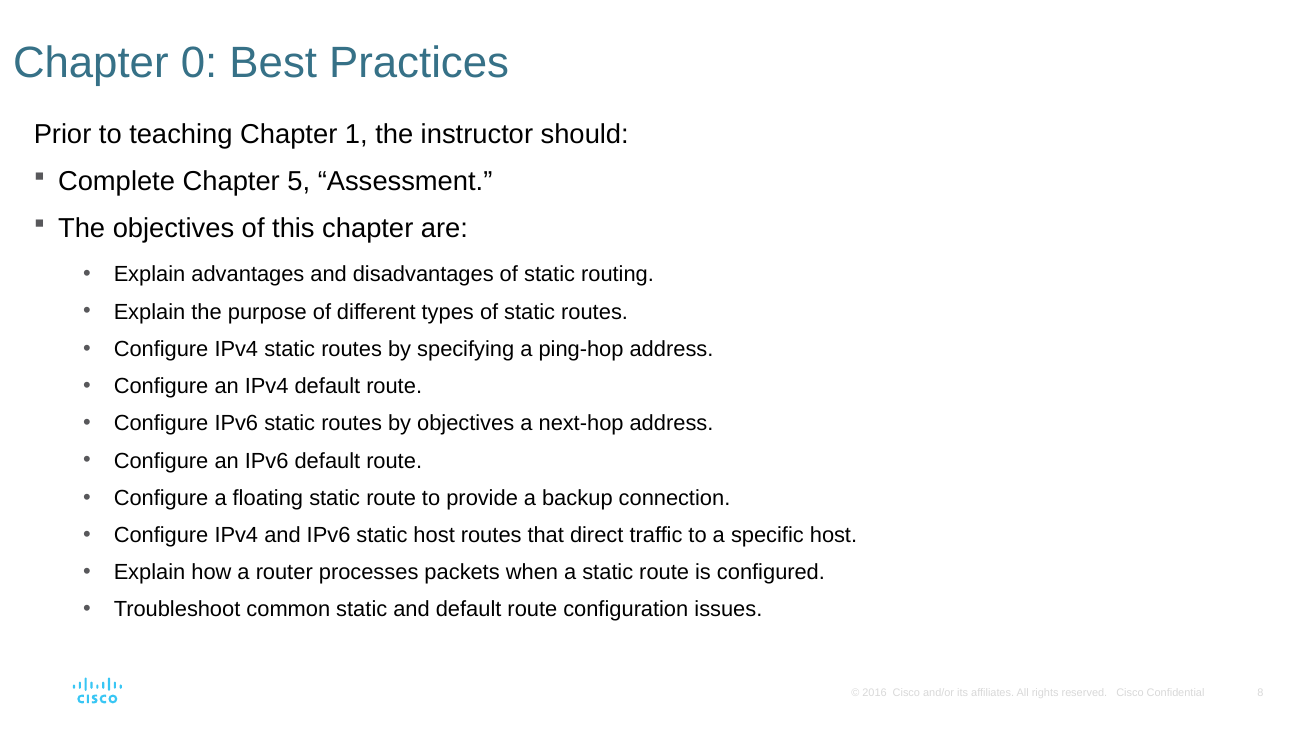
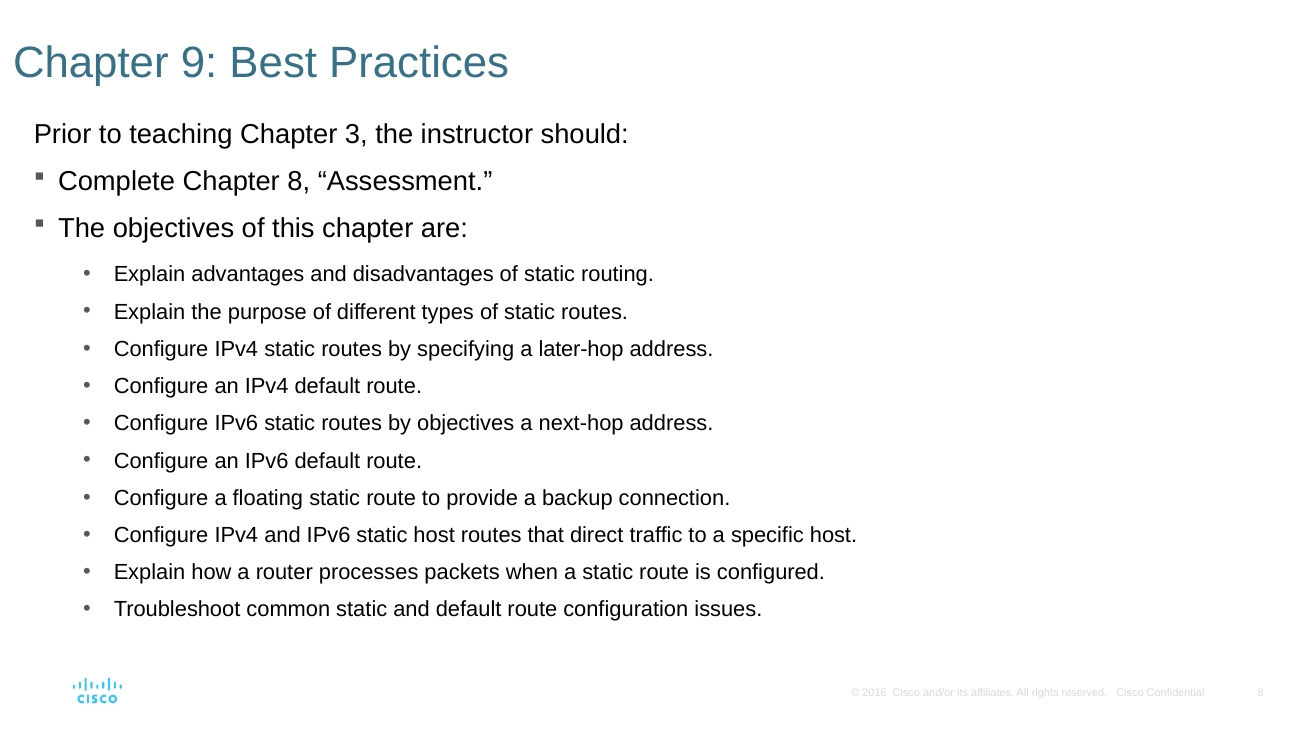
0: 0 -> 9 (199, 63)
1: 1 -> 3 (356, 135)
Chapter 5: 5 -> 8 (299, 182)
ping-hop: ping-hop -> later-hop (581, 349)
